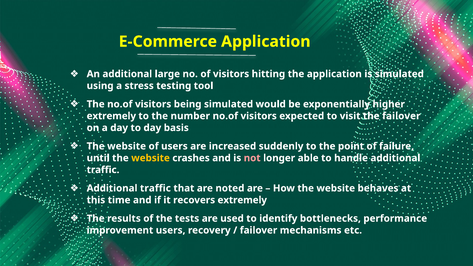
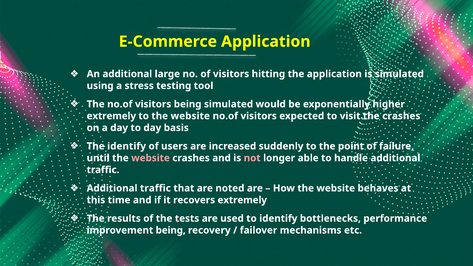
to the number: number -> website (190, 116)
the failover: failover -> crashes (401, 116)
website: website -> identify (127, 146)
website colour: yellow -> pink (151, 158)
improvement users: users -> being (171, 230)
